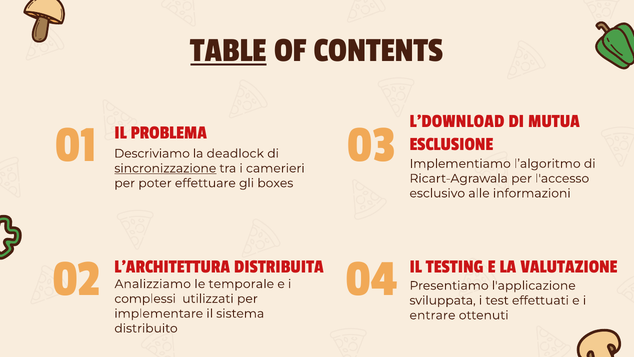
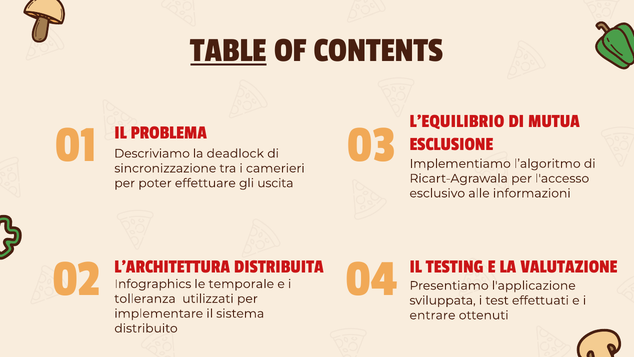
L’DOWNLOAD: L’DOWNLOAD -> L’EQUILIBRIO (457, 120)
sincronizzazione underline: present -> none (165, 168)
boxes: boxes -> uscita (275, 183)
Analizziamo: Analizziamo -> Infographics (153, 284)
complessi: complessi -> tolleranza (145, 298)
